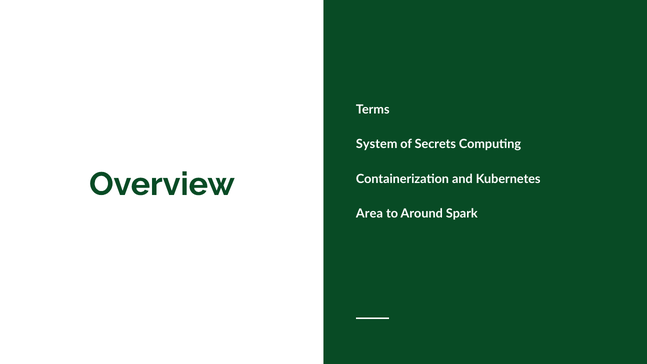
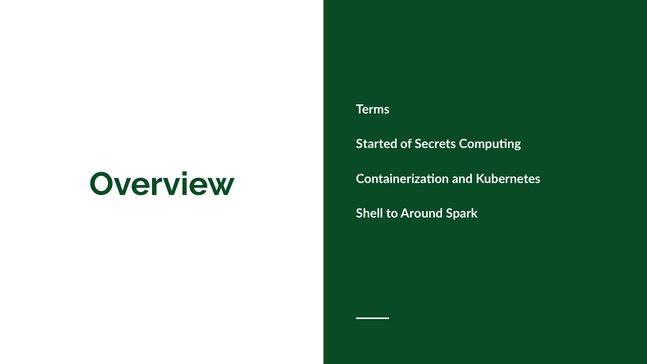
System: System -> Started (377, 144)
Area: Area -> Shell (369, 214)
